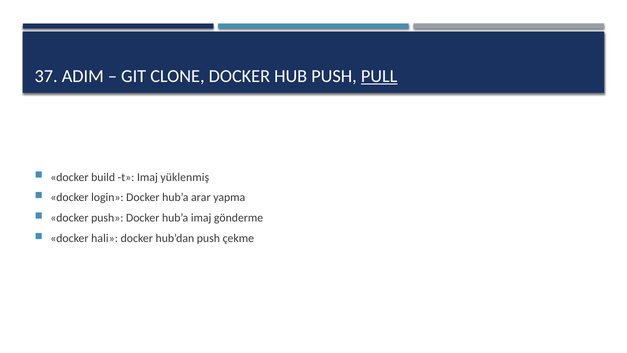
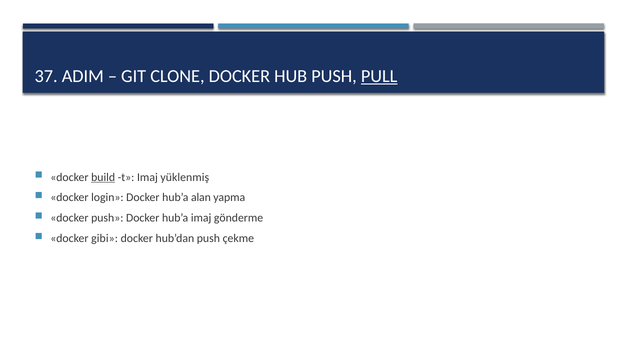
build underline: none -> present (103, 177)
arar: arar -> alan (201, 197)
hali: hali -> gibi (105, 238)
